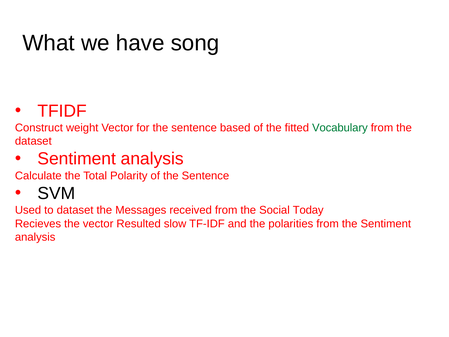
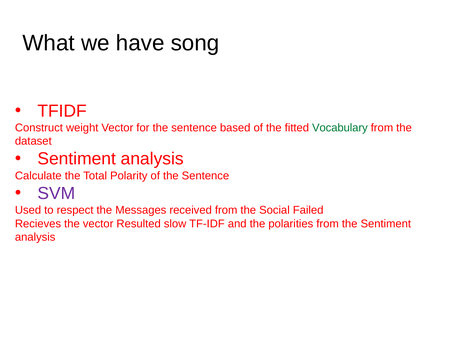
SVM colour: black -> purple (56, 193)
to dataset: dataset -> respect (75, 210)
Today: Today -> Failed (308, 210)
